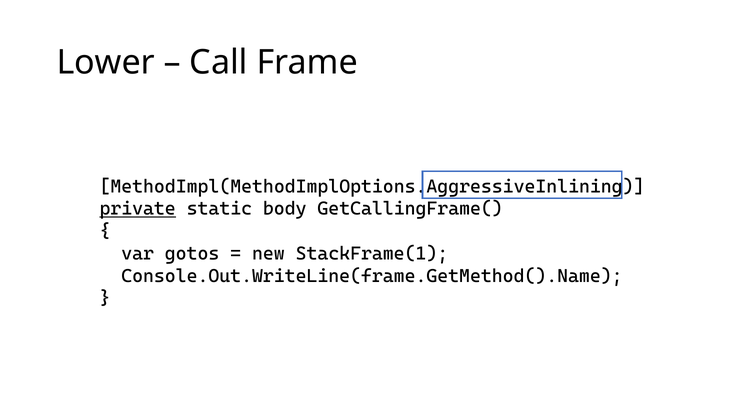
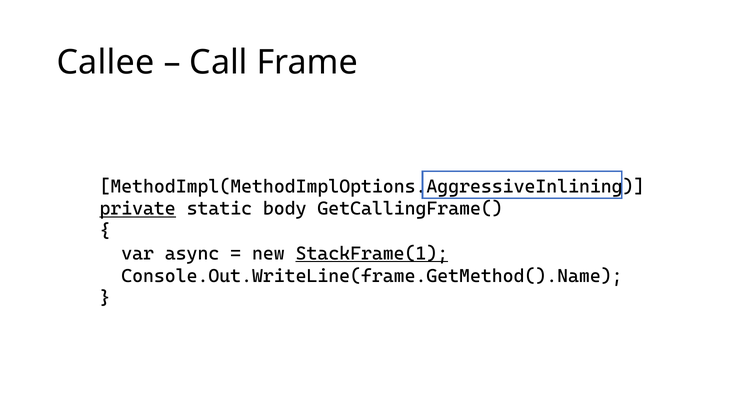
Lower: Lower -> Callee (106, 62)
gotos: gotos -> async (192, 253)
StackFrame(1 underline: none -> present (372, 253)
